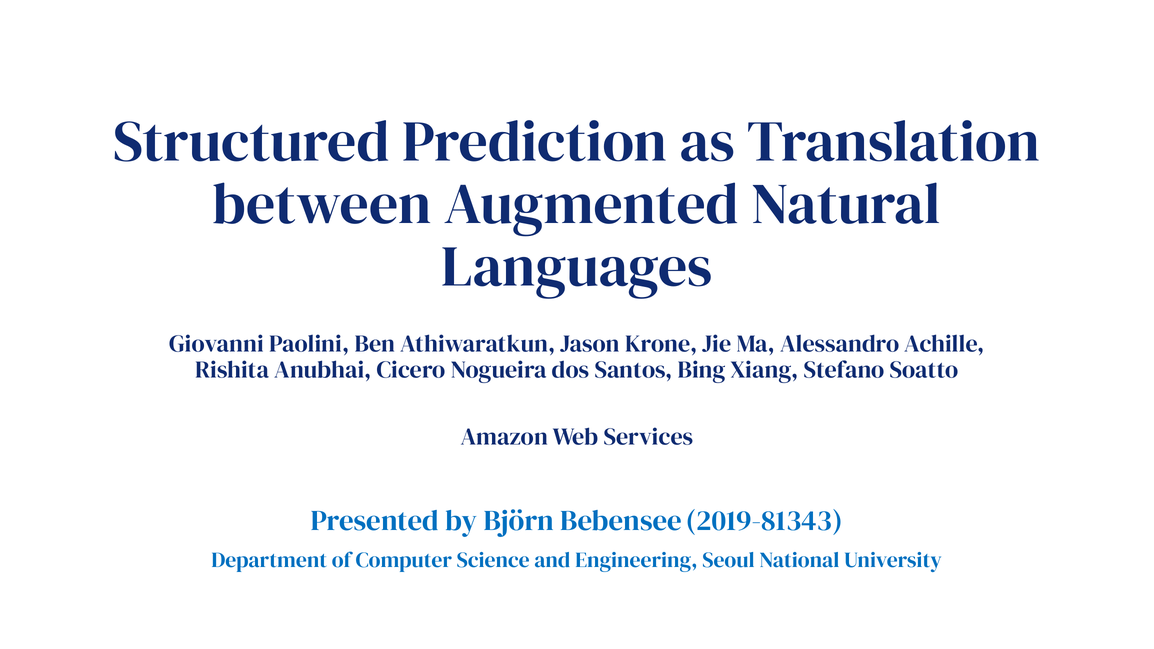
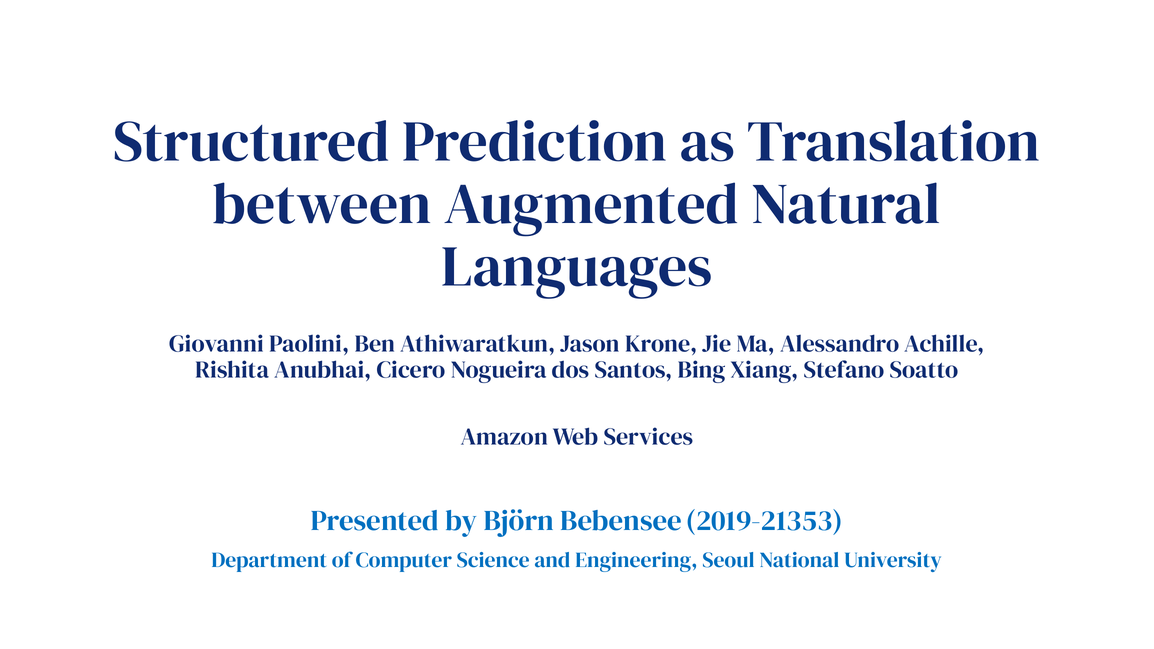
2019-81343: 2019-81343 -> 2019-21353 (764, 521)
